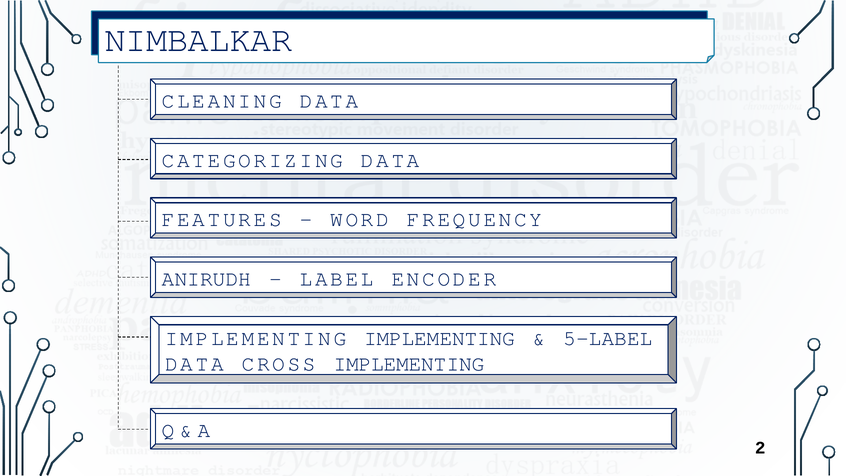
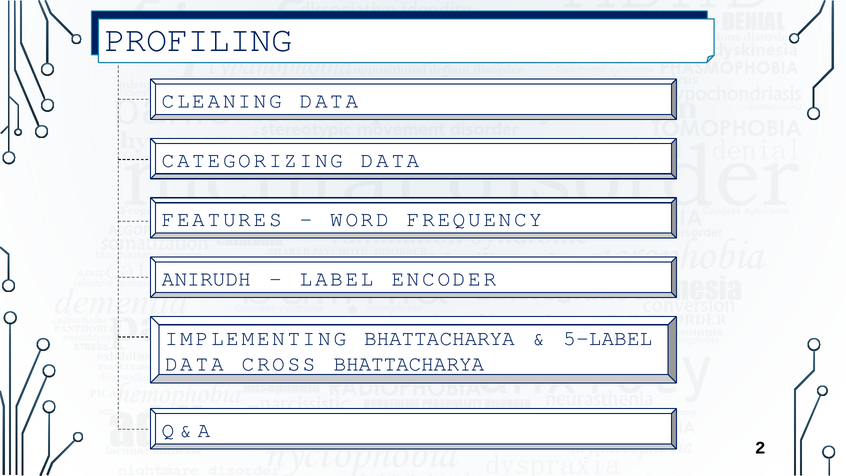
NIMBALKAR: NIMBALKAR -> PROFILING (198, 40)
IMPLEMENTING IMPLEMENTING: IMPLEMENTING -> BHATTACHARYA (440, 338)
CROSS IMPLEMENTING: IMPLEMENTING -> BHATTACHARYA (409, 364)
